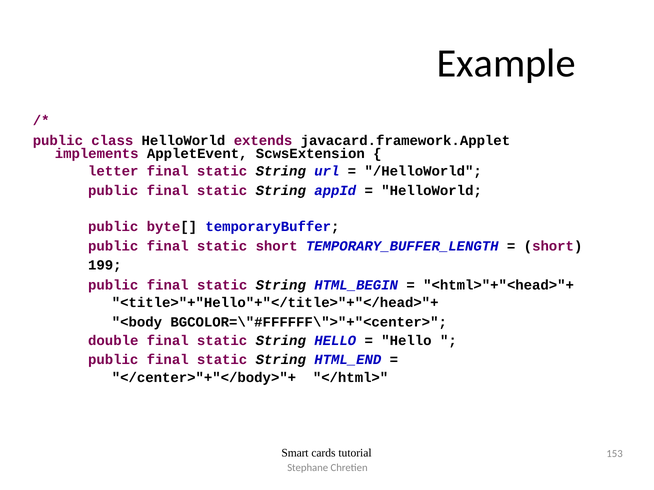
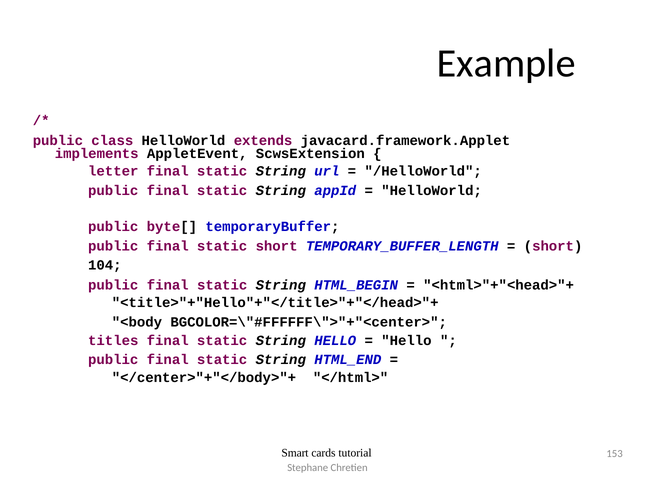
199: 199 -> 104 (105, 265)
double: double -> titles (113, 341)
